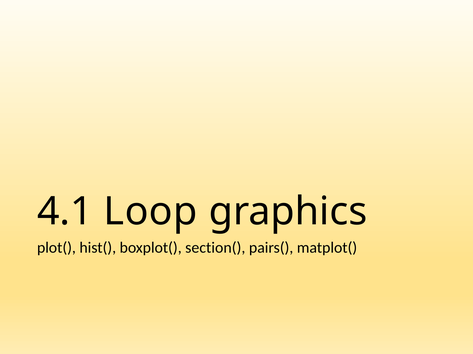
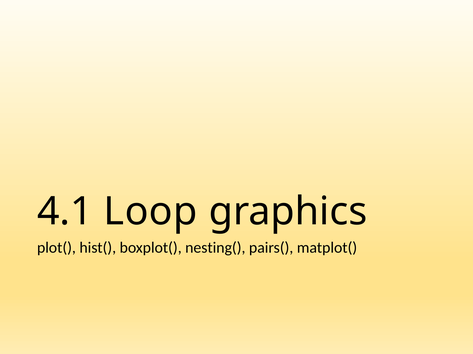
section(: section( -> nesting( (215, 248)
